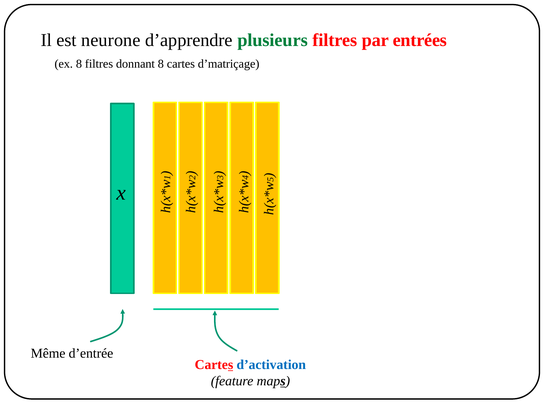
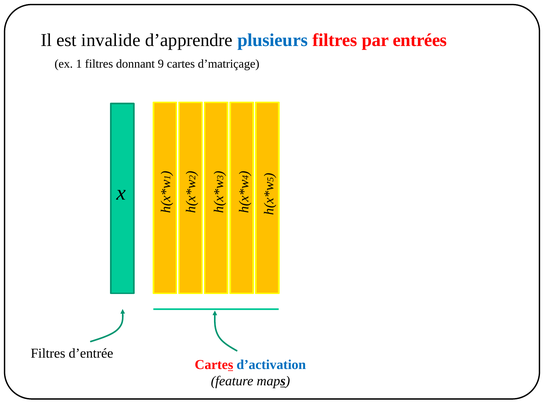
neurone: neurone -> invalide (111, 40)
plusieurs colour: green -> blue (273, 40)
ex 8: 8 -> 1 (79, 64)
donnant 8: 8 -> 9 (161, 64)
Même: Même -> Filtres (48, 353)
